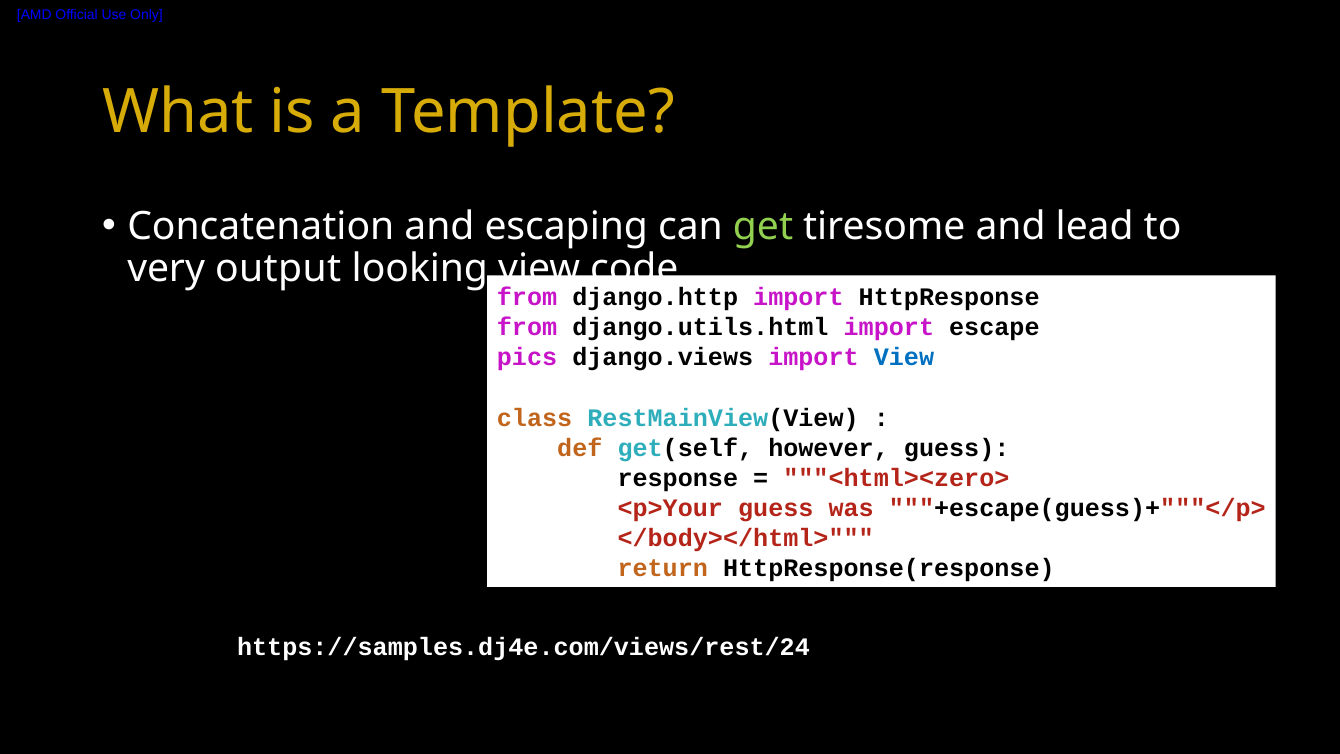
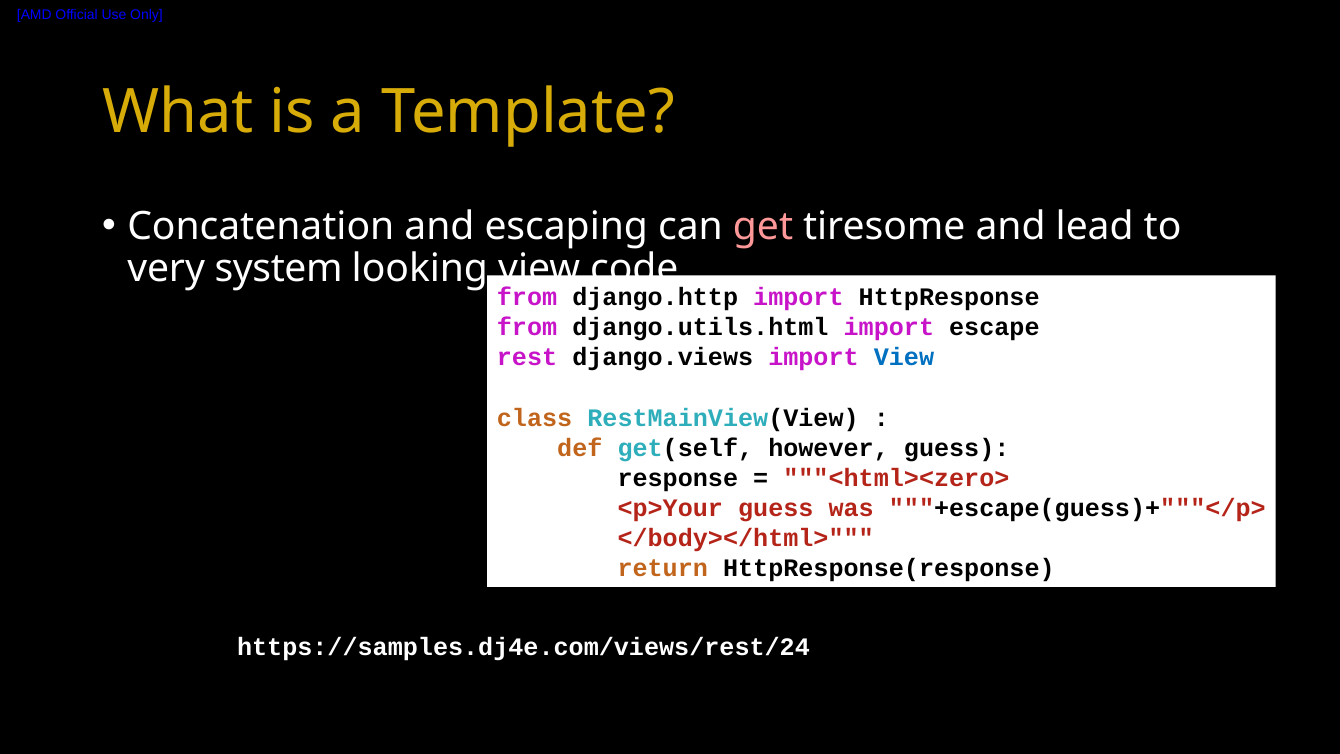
get colour: light green -> pink (763, 227)
output: output -> system (279, 269)
pics: pics -> rest (527, 357)
